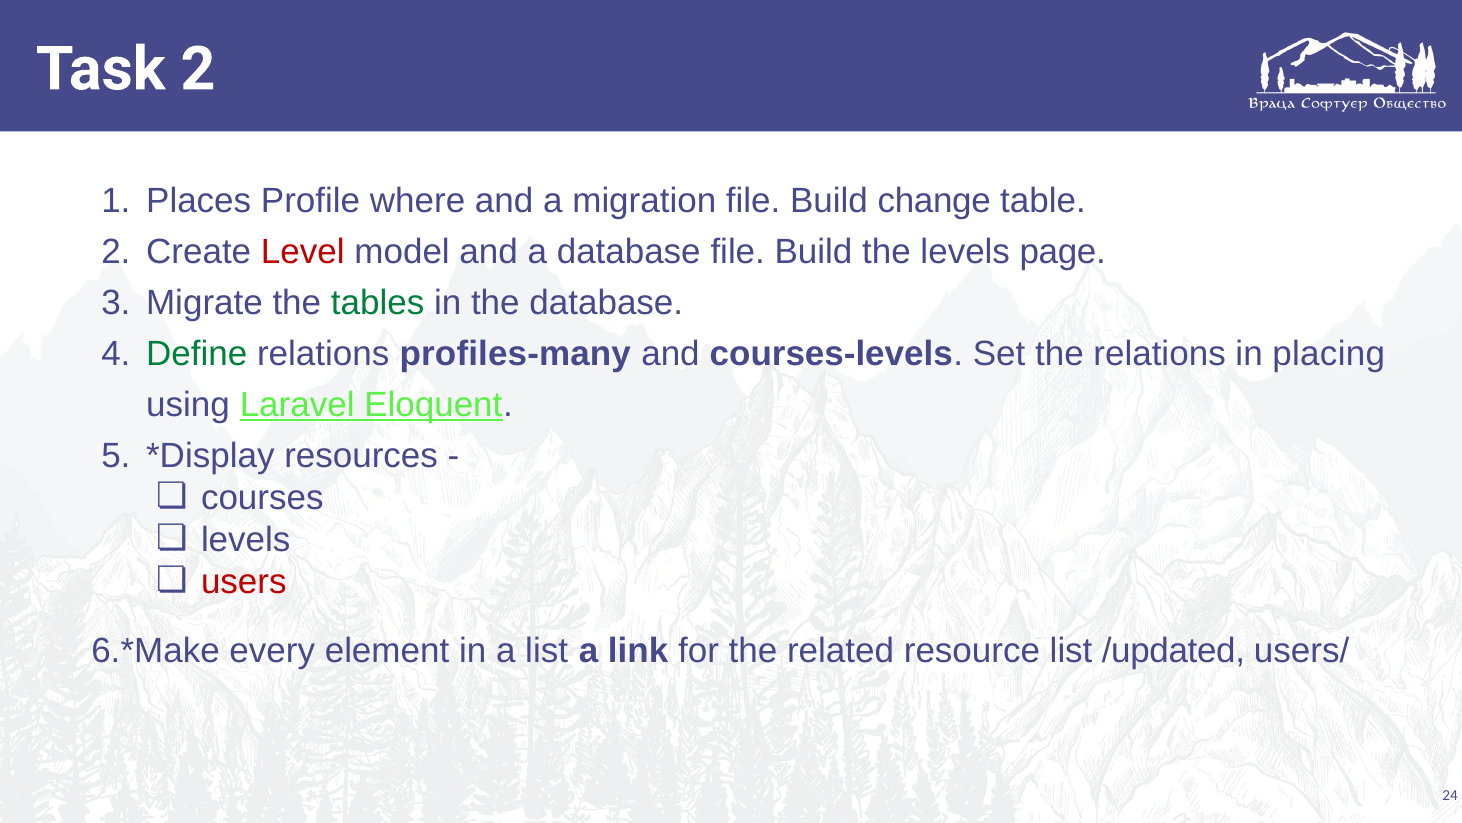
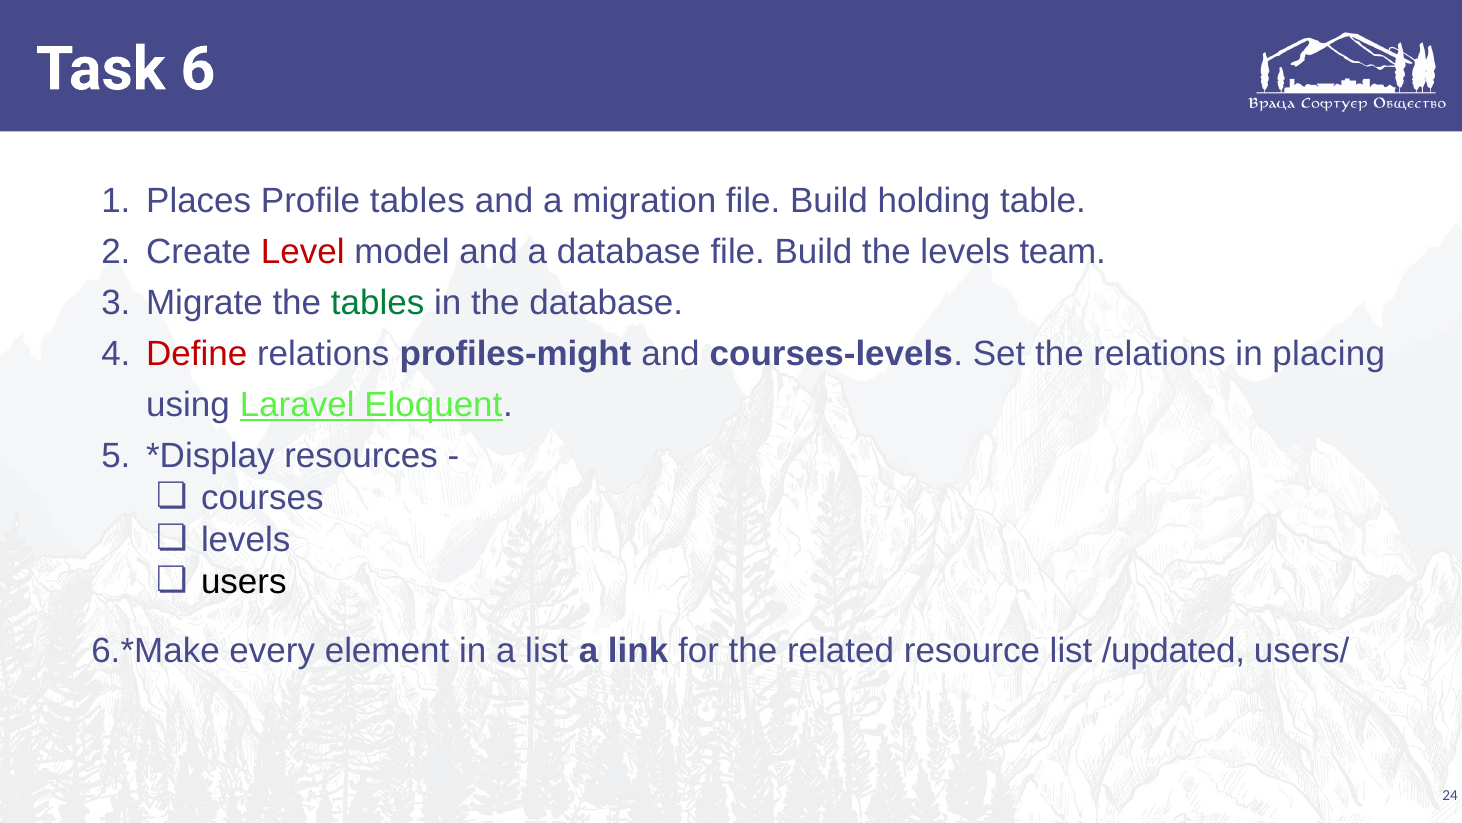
Task 2: 2 -> 6 (198, 69)
Profile where: where -> tables (417, 201)
change: change -> holding (934, 201)
page: page -> team (1063, 252)
Define colour: green -> red (197, 353)
profiles-many: profiles-many -> profiles-might (515, 353)
users colour: red -> black (244, 581)
